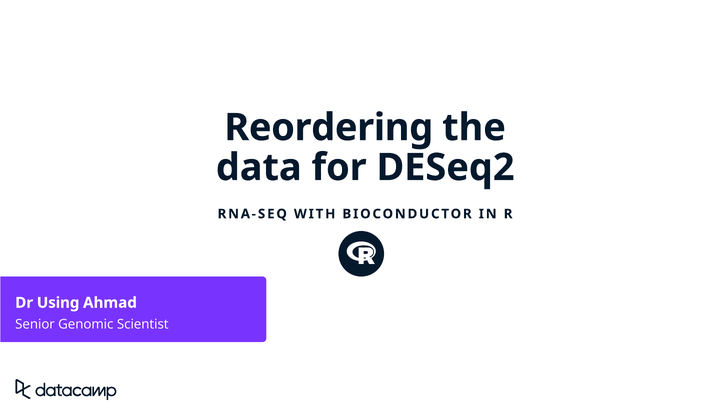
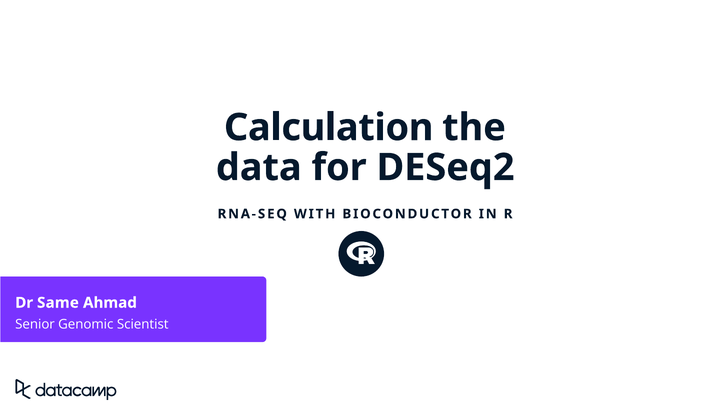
Reordering: Reordering -> Calculation (329, 128)
Using: Using -> Same (58, 303)
